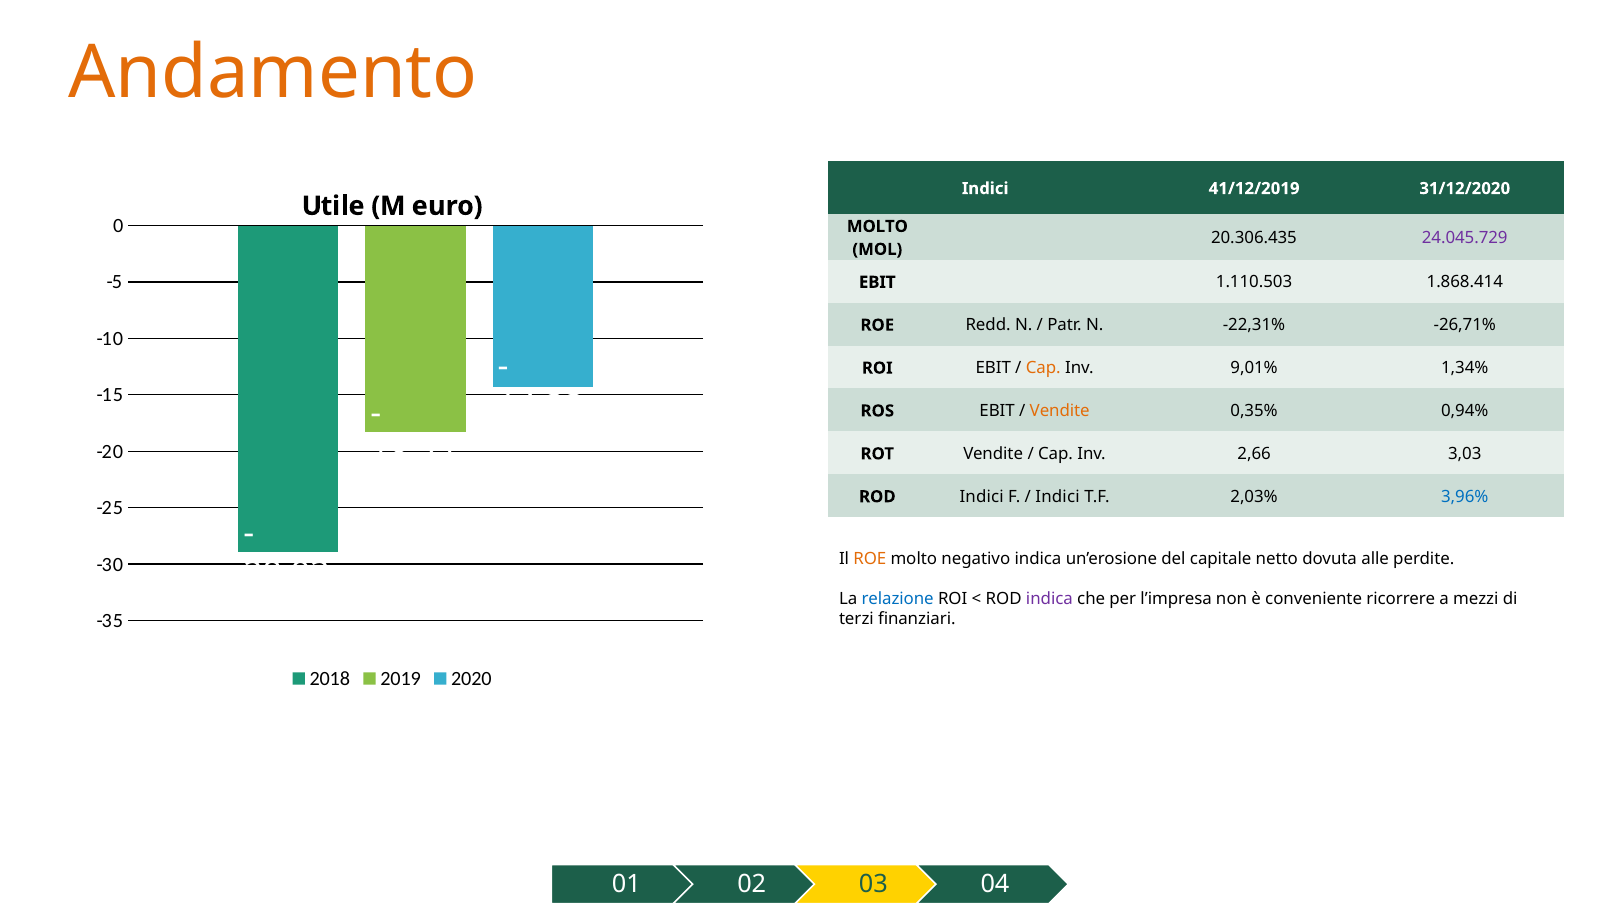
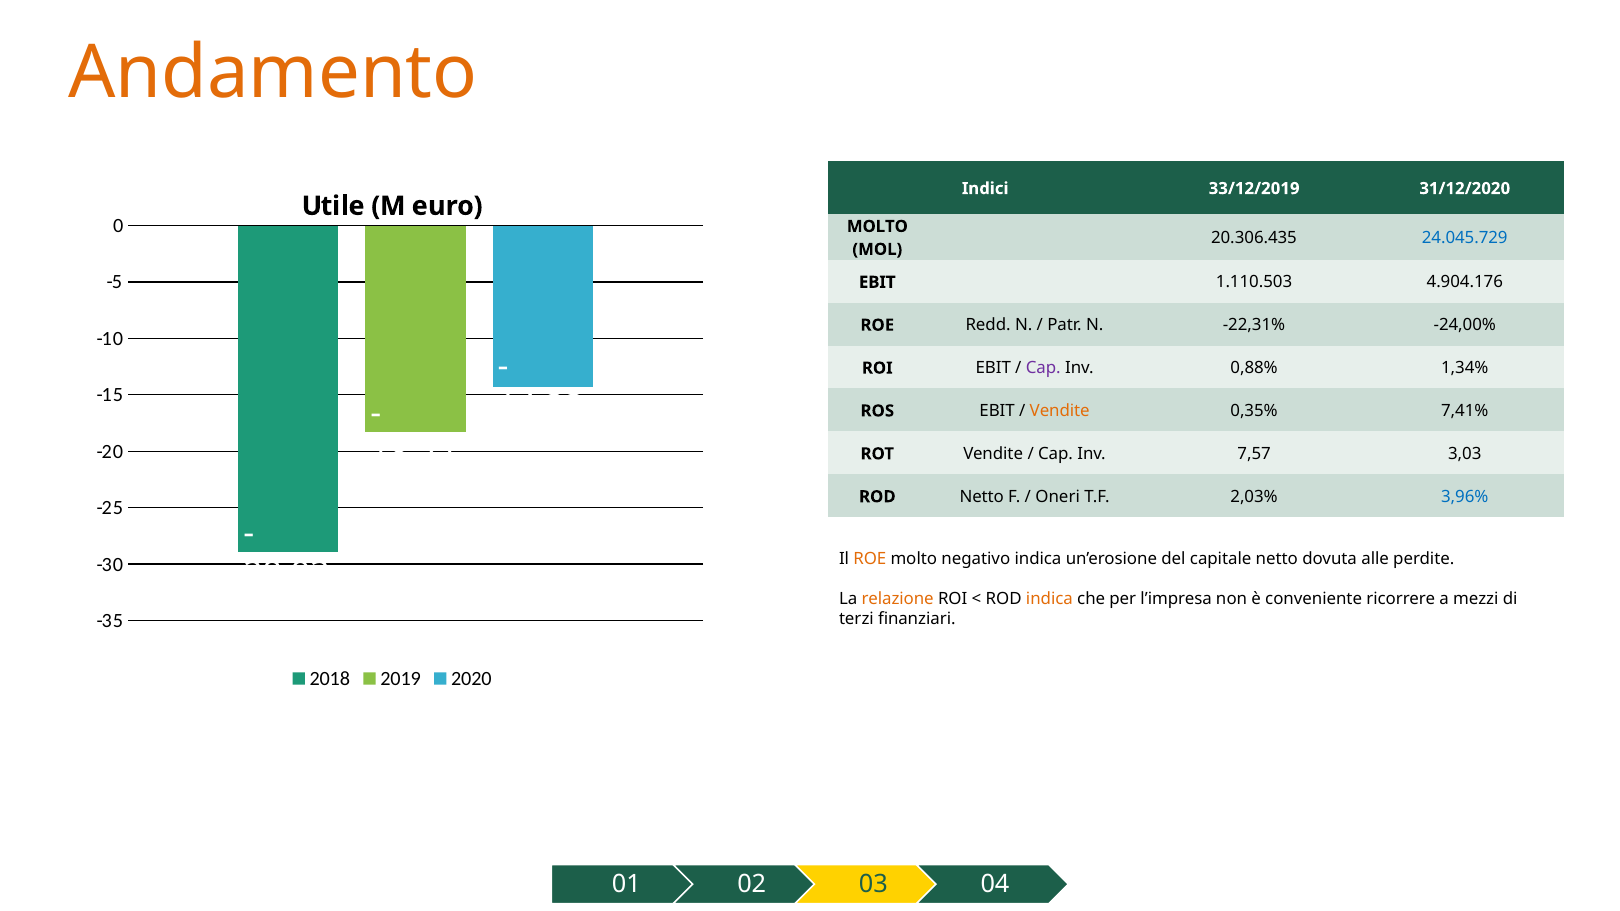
41/12/2019: 41/12/2019 -> 33/12/2019 (1254, 189)
24.045.729 colour: purple -> blue (1465, 238)
1.868.414: 1.868.414 -> 4.904.176 (1465, 282)
-26,71%: -26,71% -> -24,00% (1465, 325)
Cap colour: orange -> purple (1043, 368)
9,01%: 9,01% -> 0,88% (1254, 368)
0,94%: 0,94% -> 7,41% (1465, 411)
2,66: 2,66 -> 7,57 (1254, 454)
ROD Indici: Indici -> Netto (982, 497)
Indici: Indici -> Oneri (1058, 497)
relazione colour: blue -> orange (898, 599)
indica colour: purple -> orange (1049, 599)
